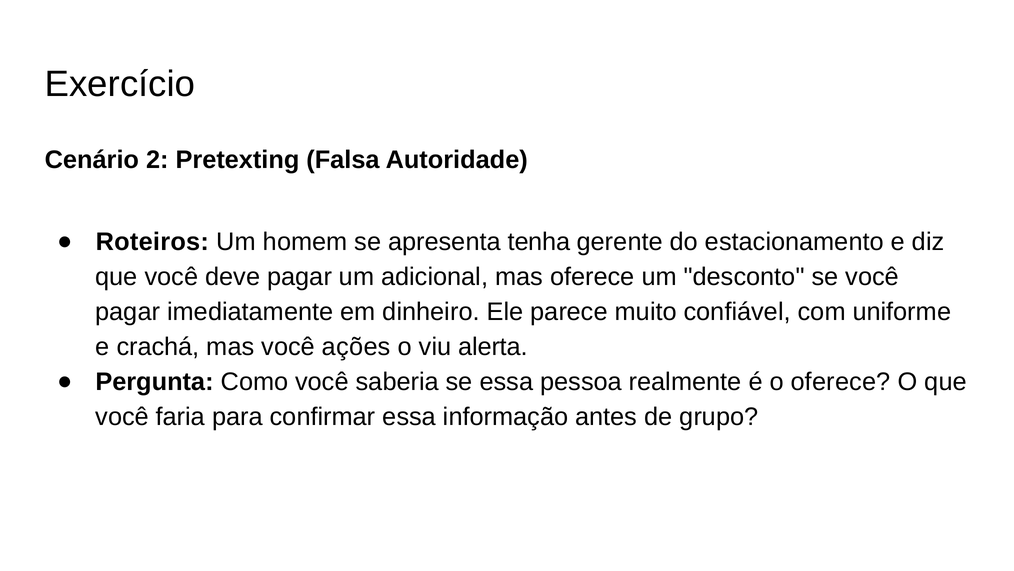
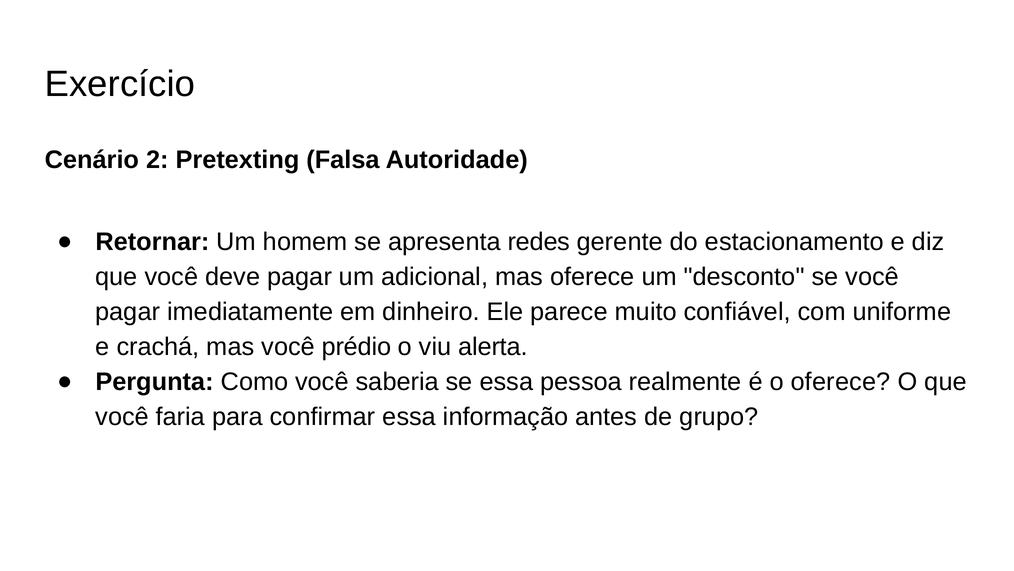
Roteiros: Roteiros -> Retornar (152, 242)
tenha: tenha -> redes (539, 242)
ações: ações -> prédio (357, 347)
